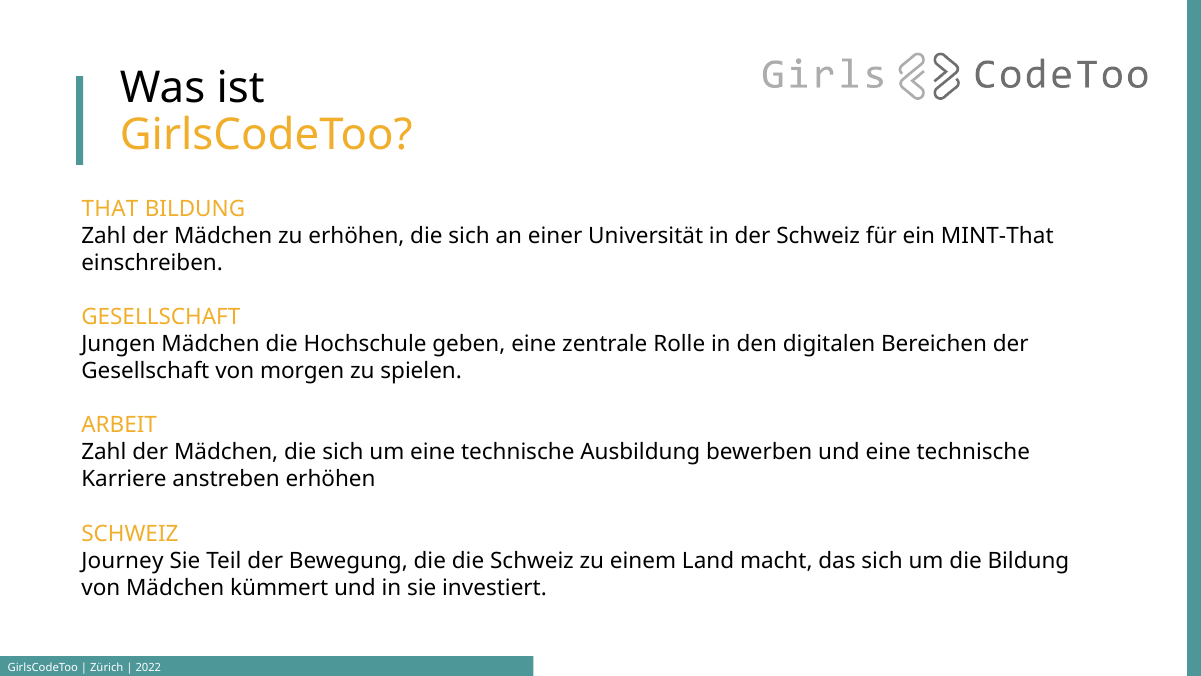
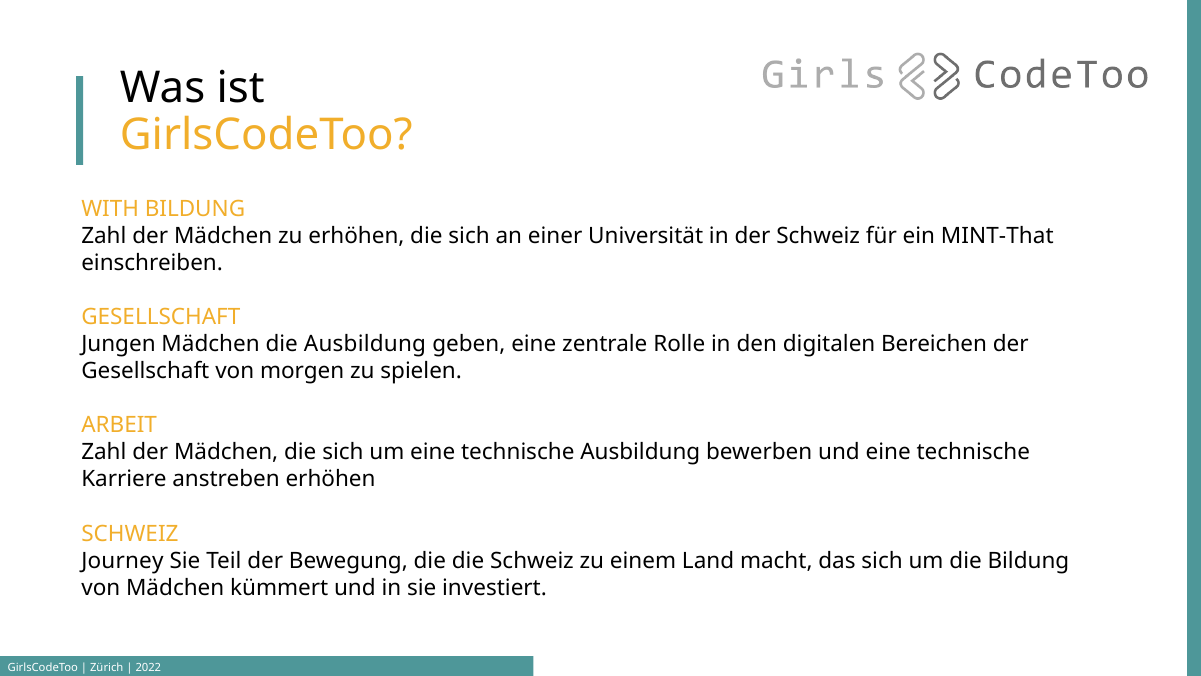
THAT: THAT -> WITH (110, 209)
die Hochschule: Hochschule -> Ausbildung (365, 344)
